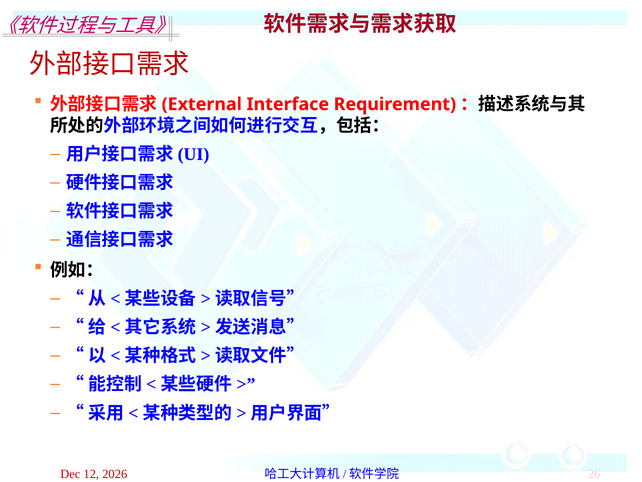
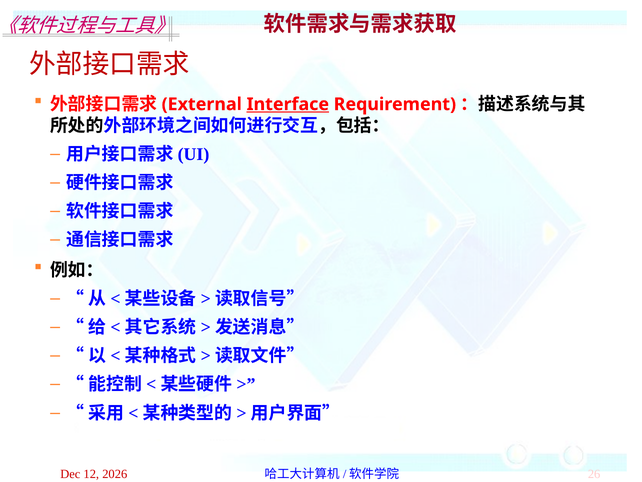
Interface underline: none -> present (288, 104)
